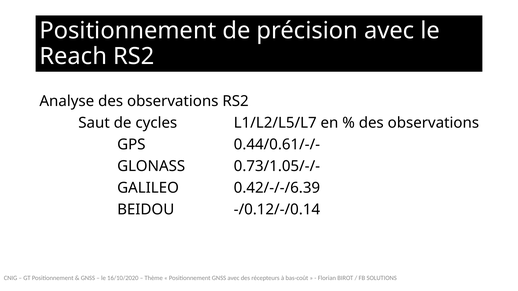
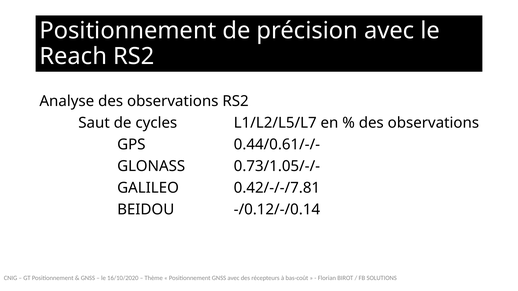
0.42/-/-/6.39: 0.42/-/-/6.39 -> 0.42/-/-/7.81 (277, 188)
